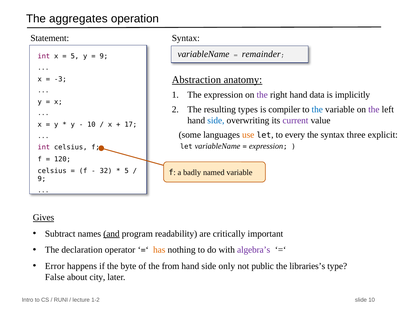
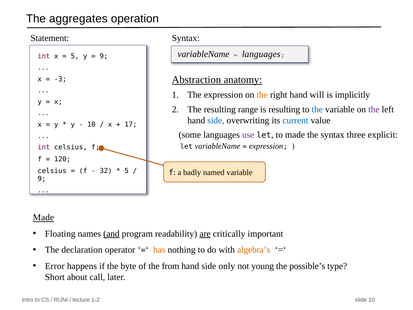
remainder: remainder -> languages (261, 54)
the colour: purple -> orange (262, 95)
data: data -> will (317, 95)
types: types -> range (248, 109)
is compiler: compiler -> resulting (284, 109)
current colour: purple -> blue (295, 120)
use colour: orange -> purple (248, 135)
to every: every -> made (295, 135)
Gives: Gives -> Made (43, 217)
Subtract: Subtract -> Floating (60, 234)
are underline: none -> present (205, 234)
algebra’s colour: purple -> orange (254, 250)
public: public -> young (263, 266)
libraries’s: libraries’s -> possible’s (307, 266)
False: False -> Short (55, 277)
city: city -> call (97, 277)
